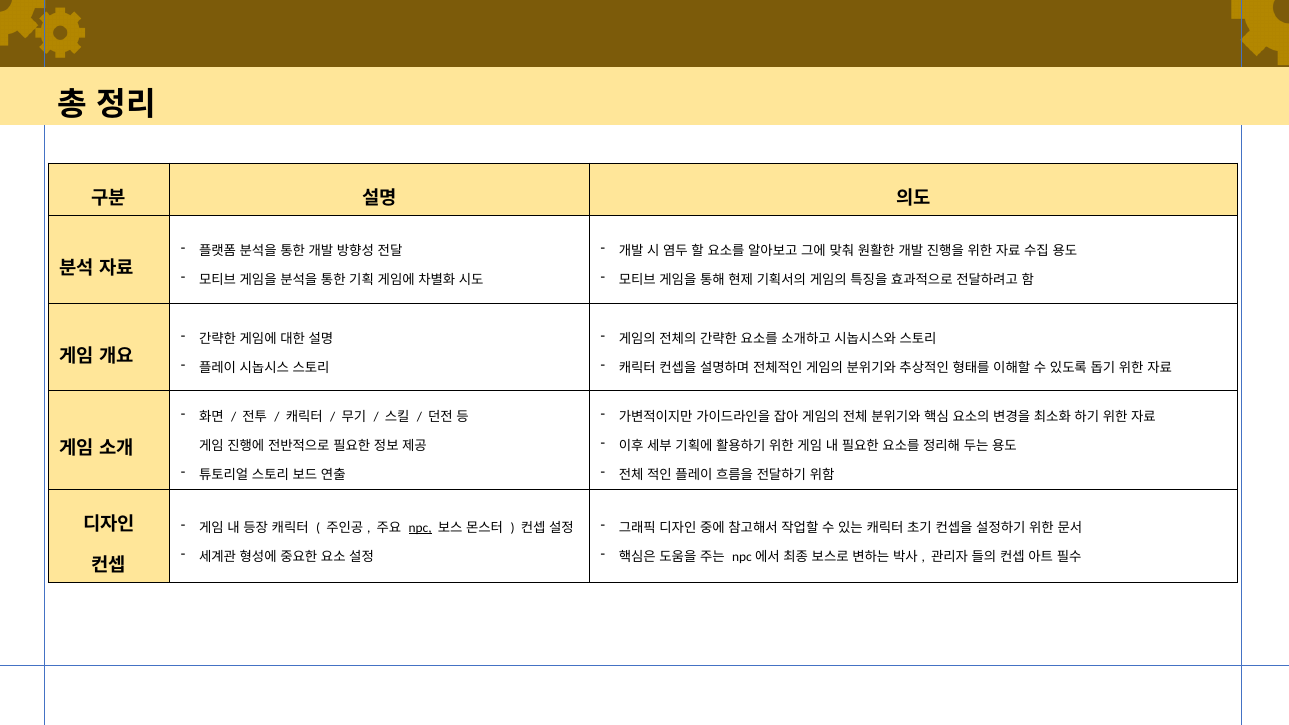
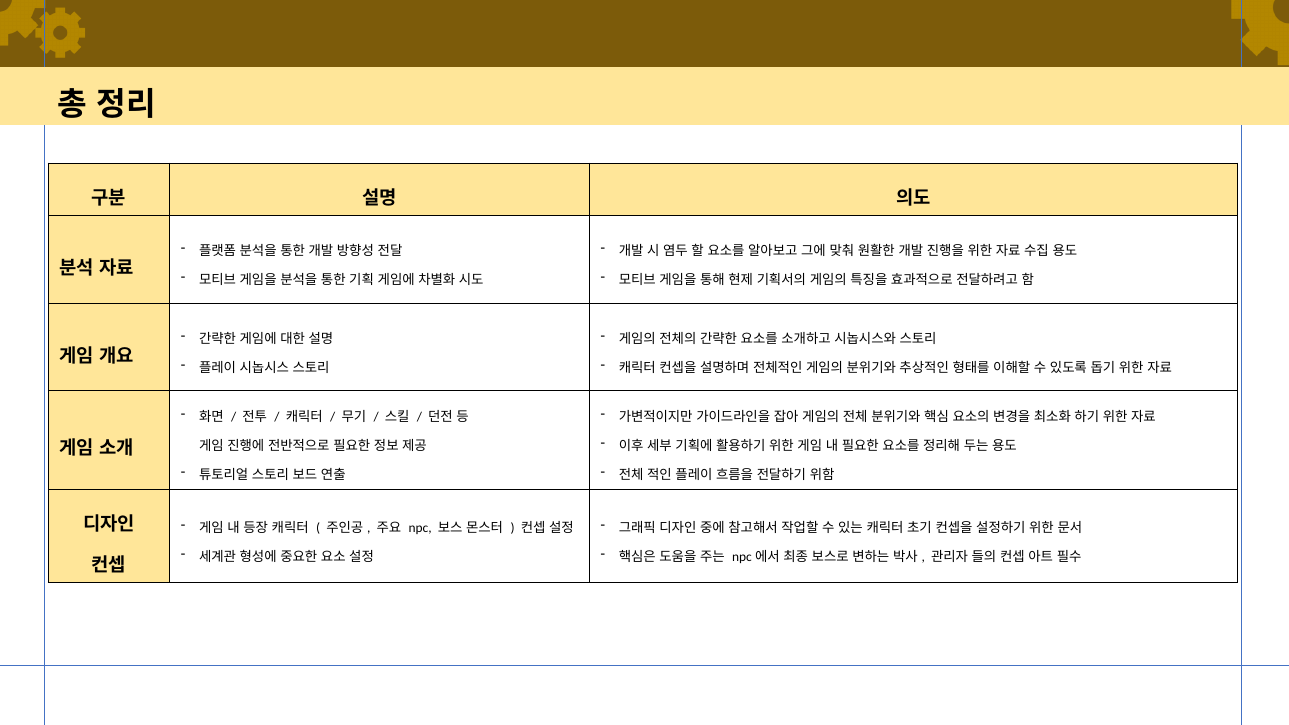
npc underline: present -> none (420, 528)
